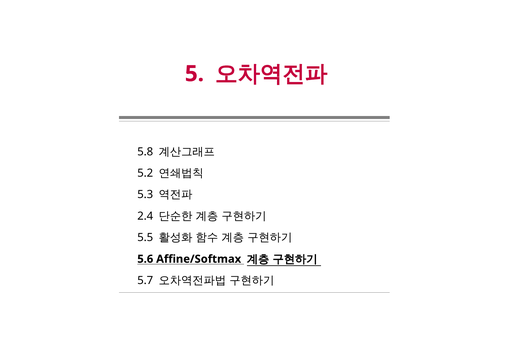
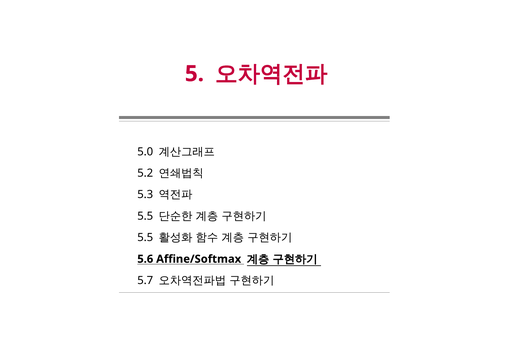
5.8: 5.8 -> 5.0 (145, 152)
2.4: 2.4 -> 5.5 (145, 216)
